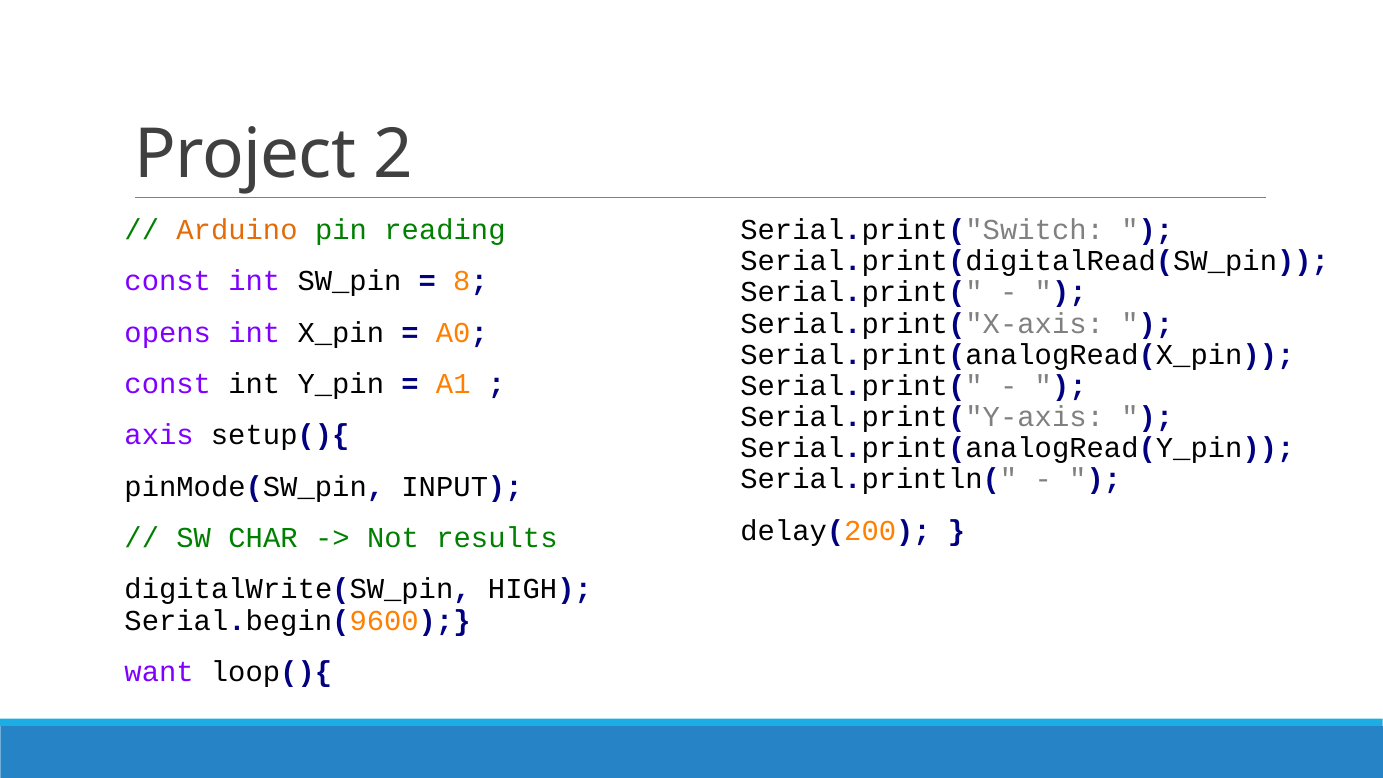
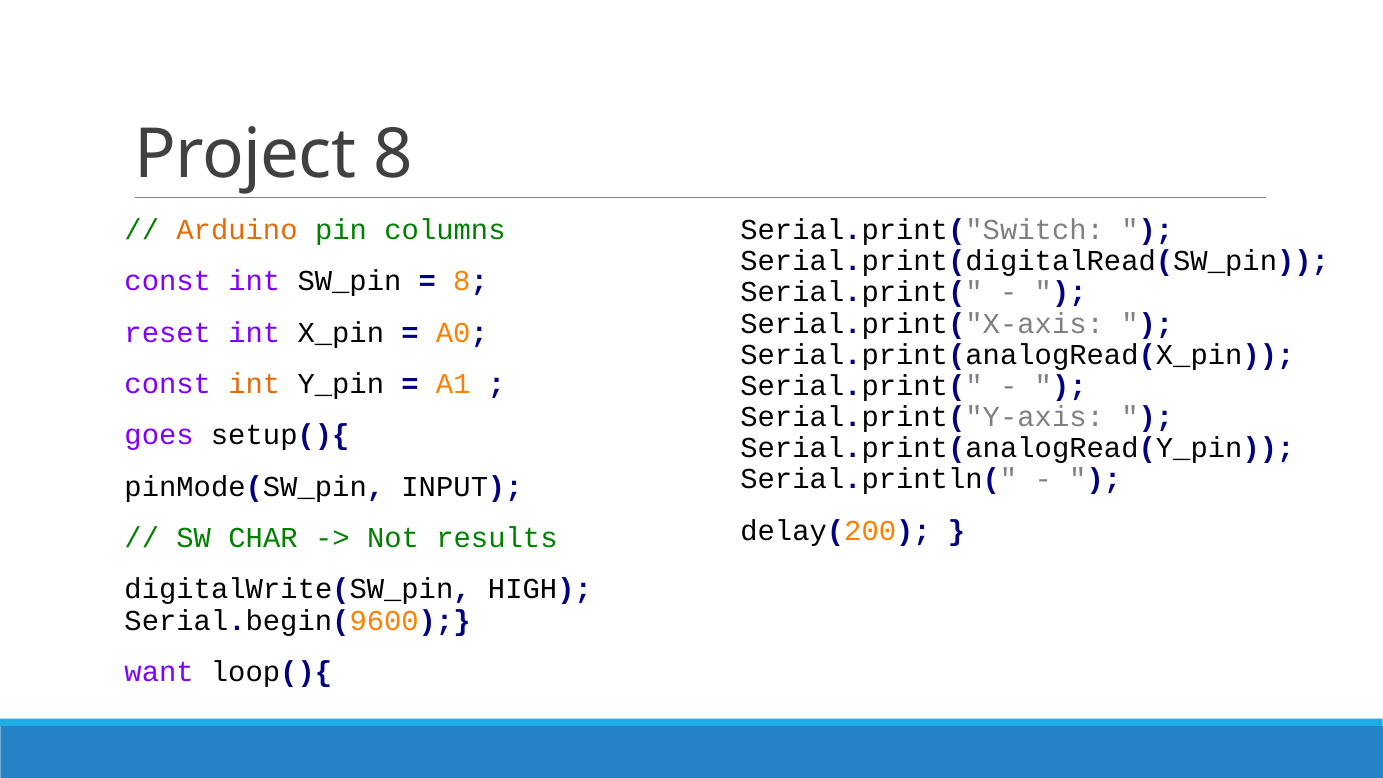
Project 2: 2 -> 8 (393, 155)
reading: reading -> columns (445, 230)
opens: opens -> reset (168, 333)
int colour: black -> orange (254, 384)
axis: axis -> goes (159, 435)
